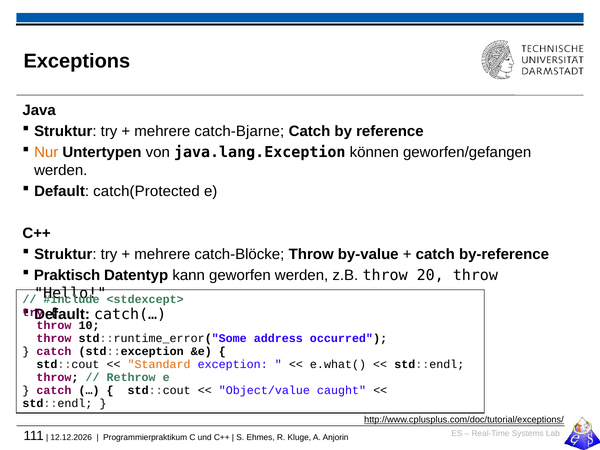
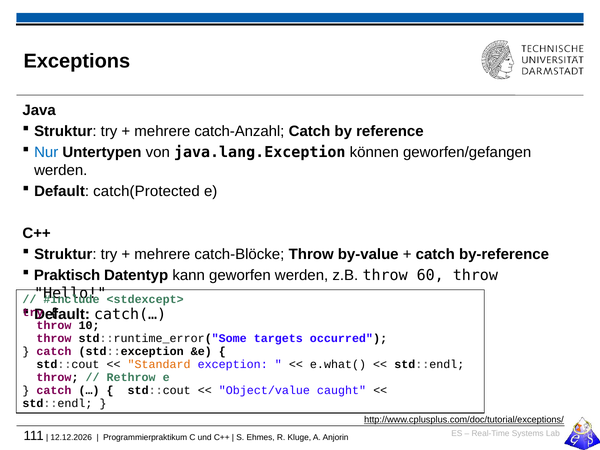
catch-Bjarne: catch-Bjarne -> catch-Anzahl (239, 131)
Nur colour: orange -> blue (46, 152)
20: 20 -> 60 (430, 275)
address: address -> targets (278, 338)
